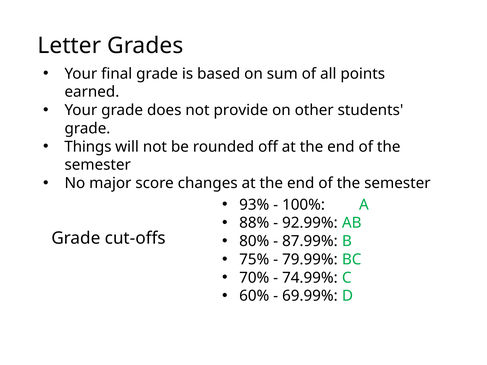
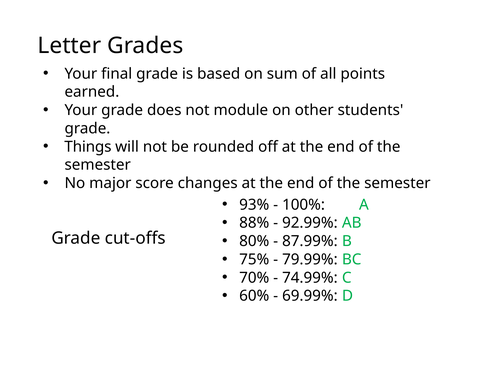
provide: provide -> module (241, 110)
